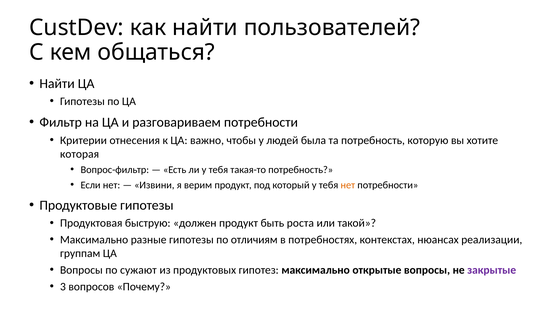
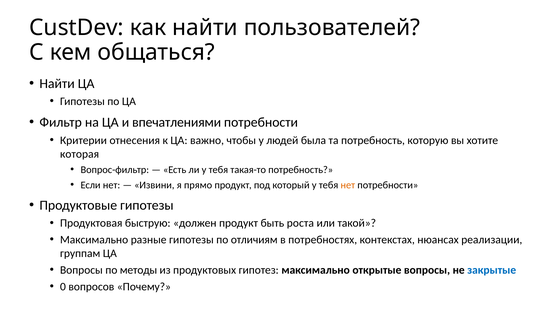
разговариваем: разговариваем -> впечатлениями (177, 122)
верим: верим -> прямо (198, 185)
сужают: сужают -> методы (139, 270)
закрытые colour: purple -> blue (492, 270)
3: 3 -> 0 (63, 287)
